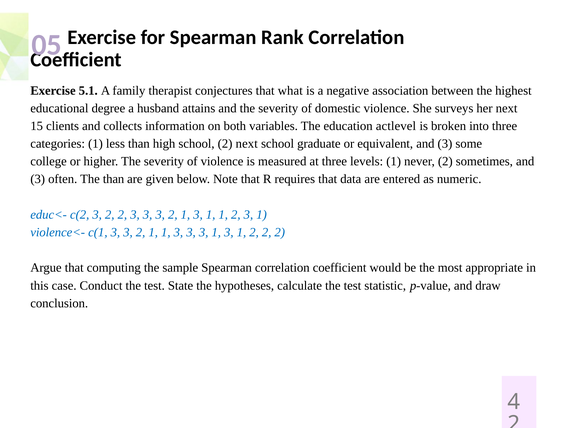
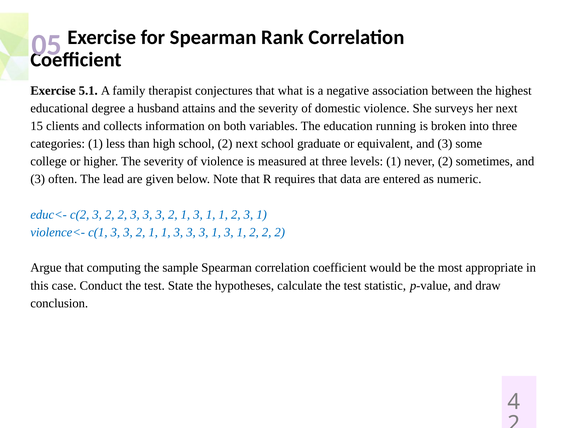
actlevel: actlevel -> running (396, 126)
The than: than -> lead (113, 179)
